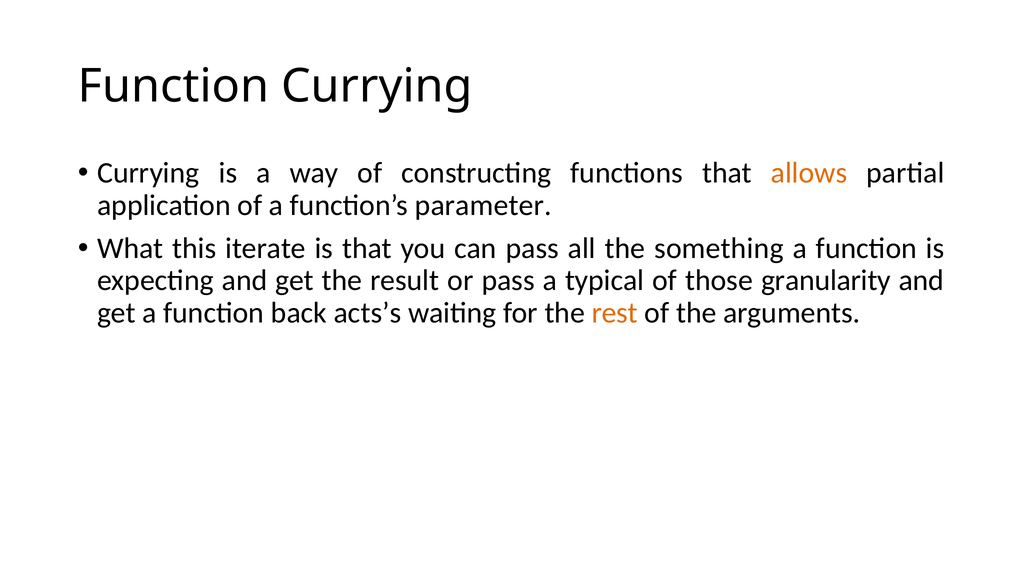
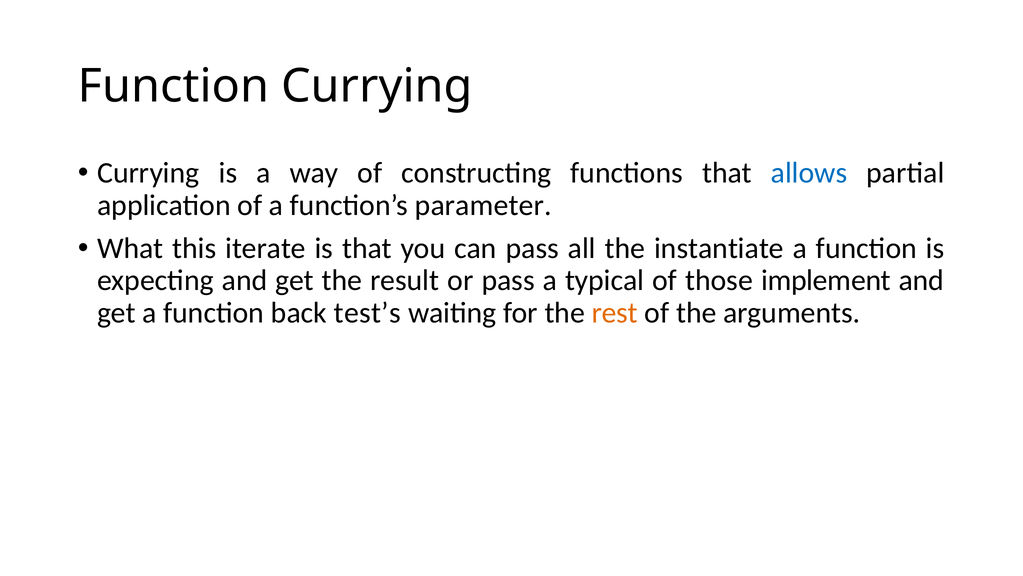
allows colour: orange -> blue (809, 173)
something: something -> instantiate (719, 248)
granularity: granularity -> implement (826, 280)
acts’s: acts’s -> test’s (367, 313)
